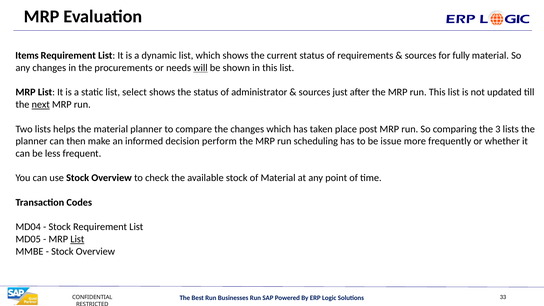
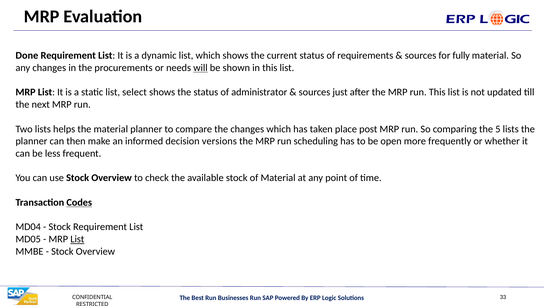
Items: Items -> Done (27, 56)
next underline: present -> none (41, 105)
3: 3 -> 5 (498, 129)
perform: perform -> versions (219, 141)
issue: issue -> open (391, 141)
Codes underline: none -> present (79, 202)
